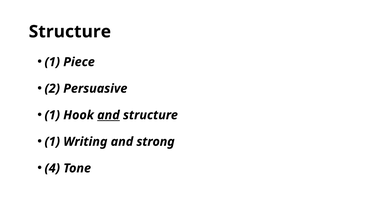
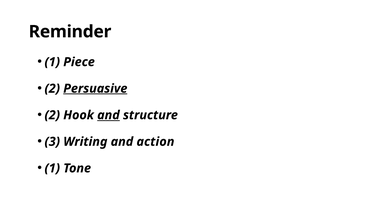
Structure: Structure -> Reminder (70, 32)
Persuasive underline: none -> present (95, 89)
1: 1 -> 2 (52, 115)
1: 1 -> 3 (52, 142)
strong: strong -> action (155, 142)
4: 4 -> 1 (52, 168)
